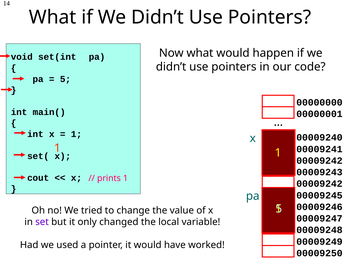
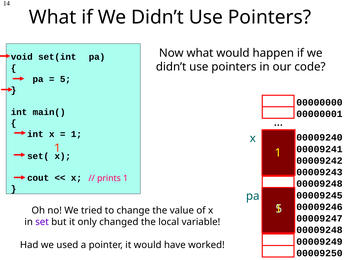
00009242: 00009242 -> 00009248 (319, 183)
